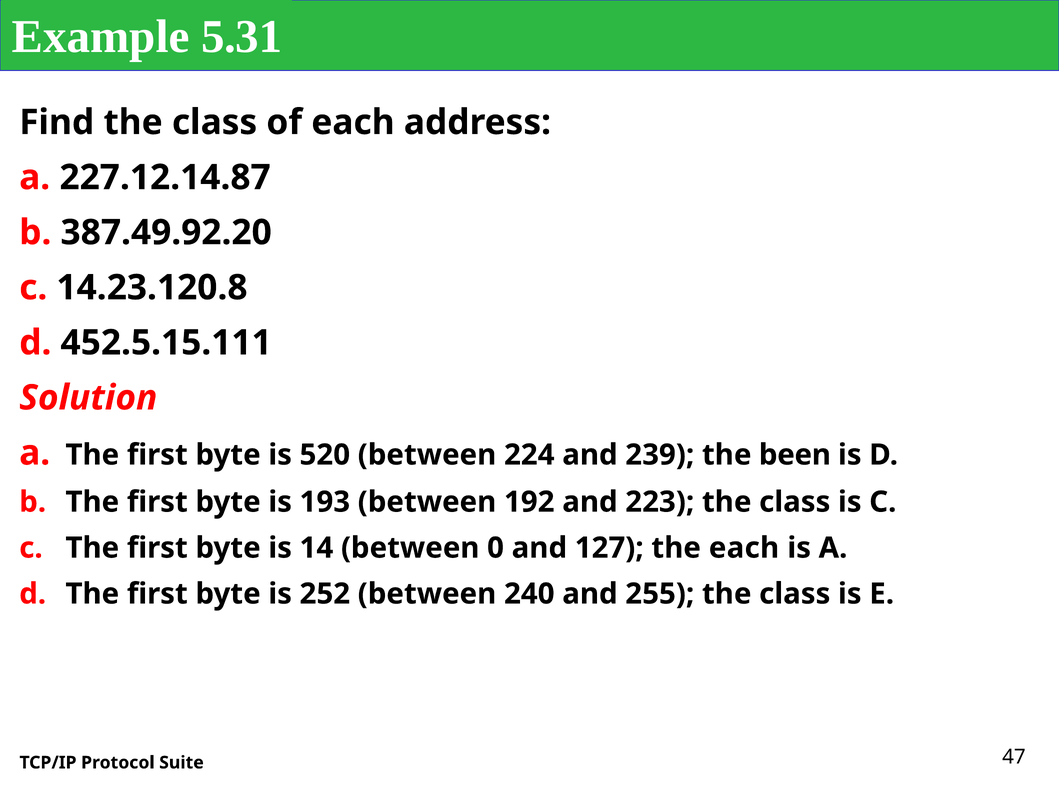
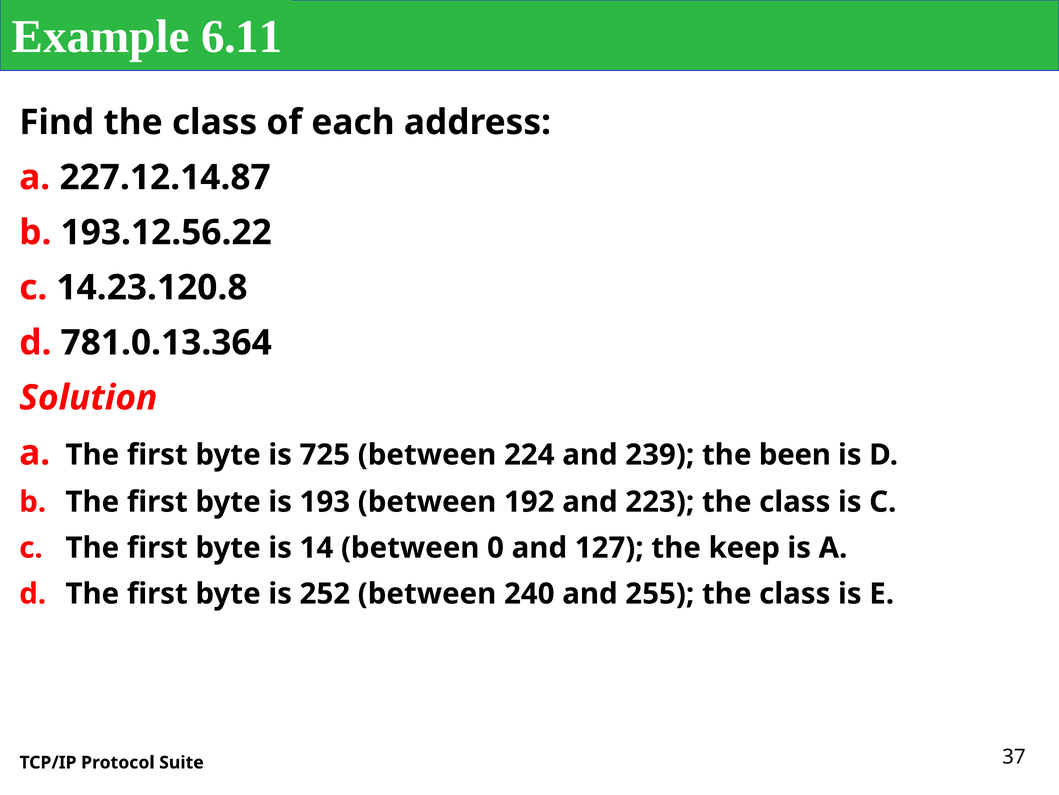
5.31: 5.31 -> 6.11 (242, 37)
387.49.92.20: 387.49.92.20 -> 193.12.56.22 (166, 232)
452.5.15.111: 452.5.15.111 -> 781.0.13.364 (166, 342)
520: 520 -> 725 (325, 454)
the each: each -> keep (744, 547)
47: 47 -> 37 (1014, 756)
